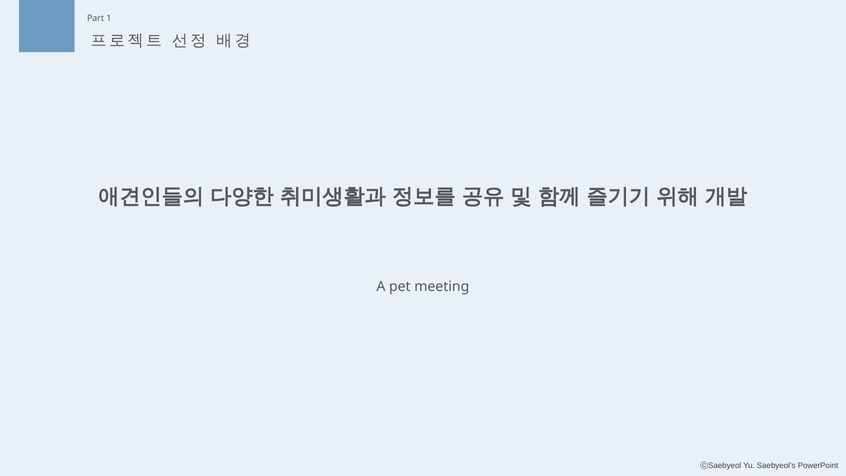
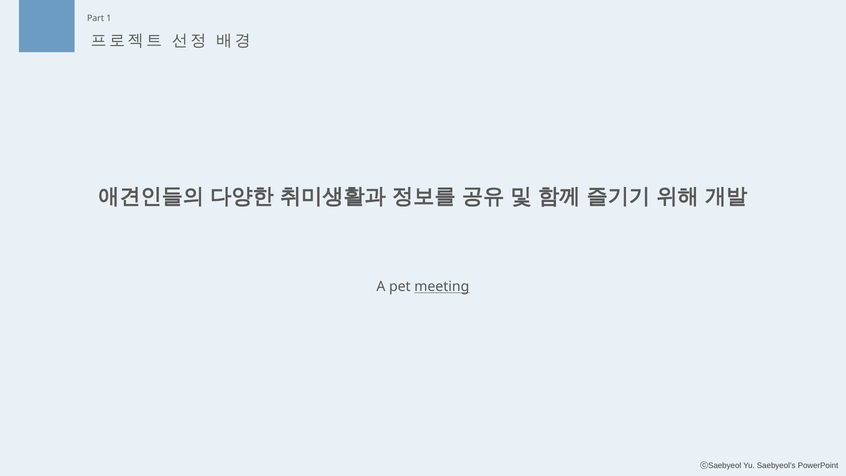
meeting underline: none -> present (442, 287)
